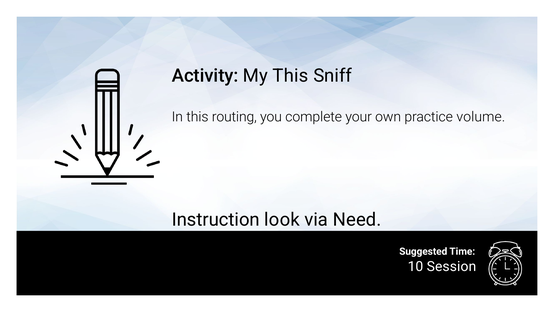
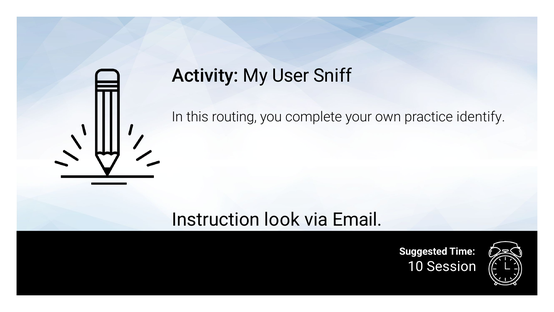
My This: This -> User (291, 76)
volume: volume -> identify (481, 117)
Need: Need -> Email (357, 220)
